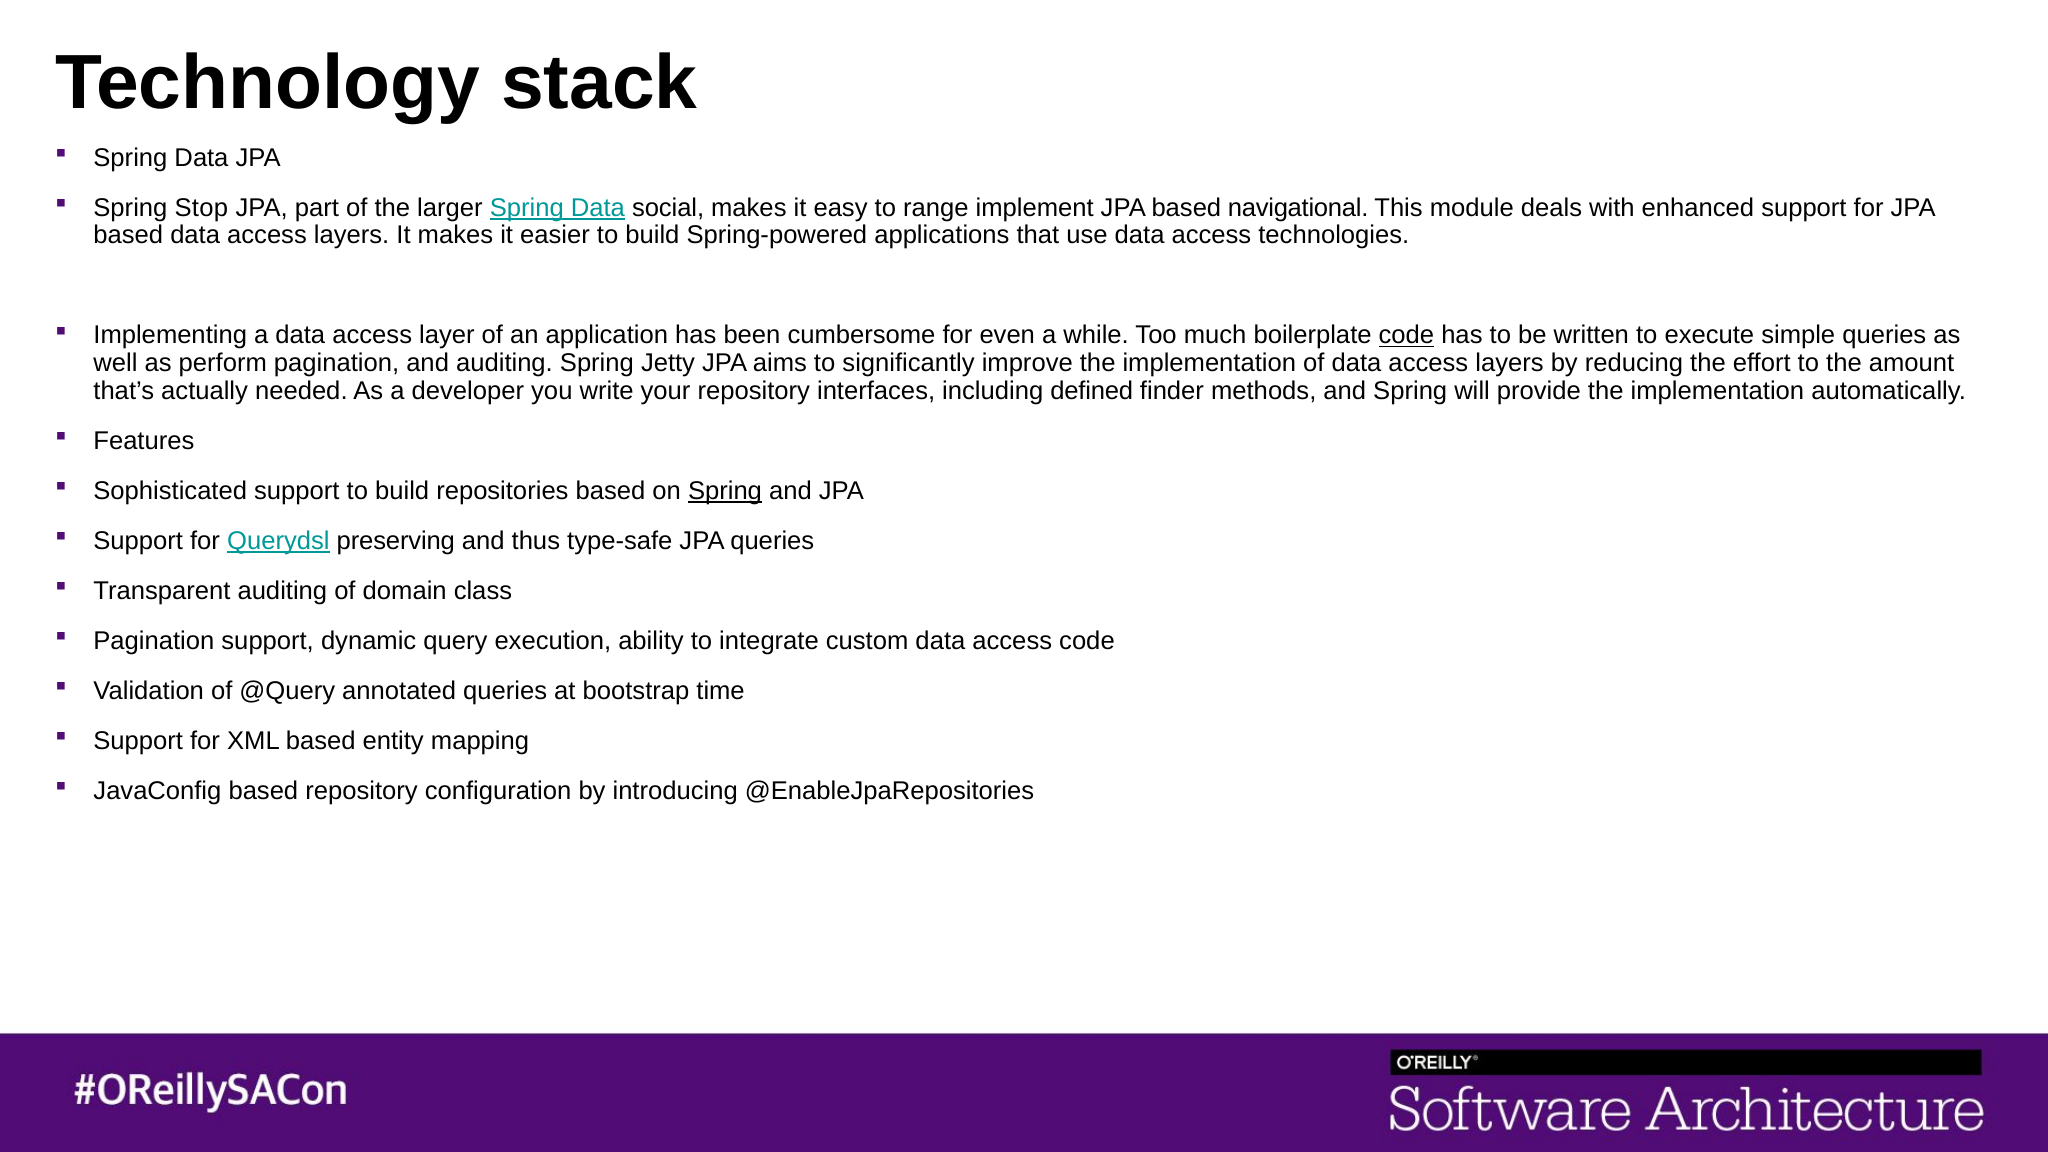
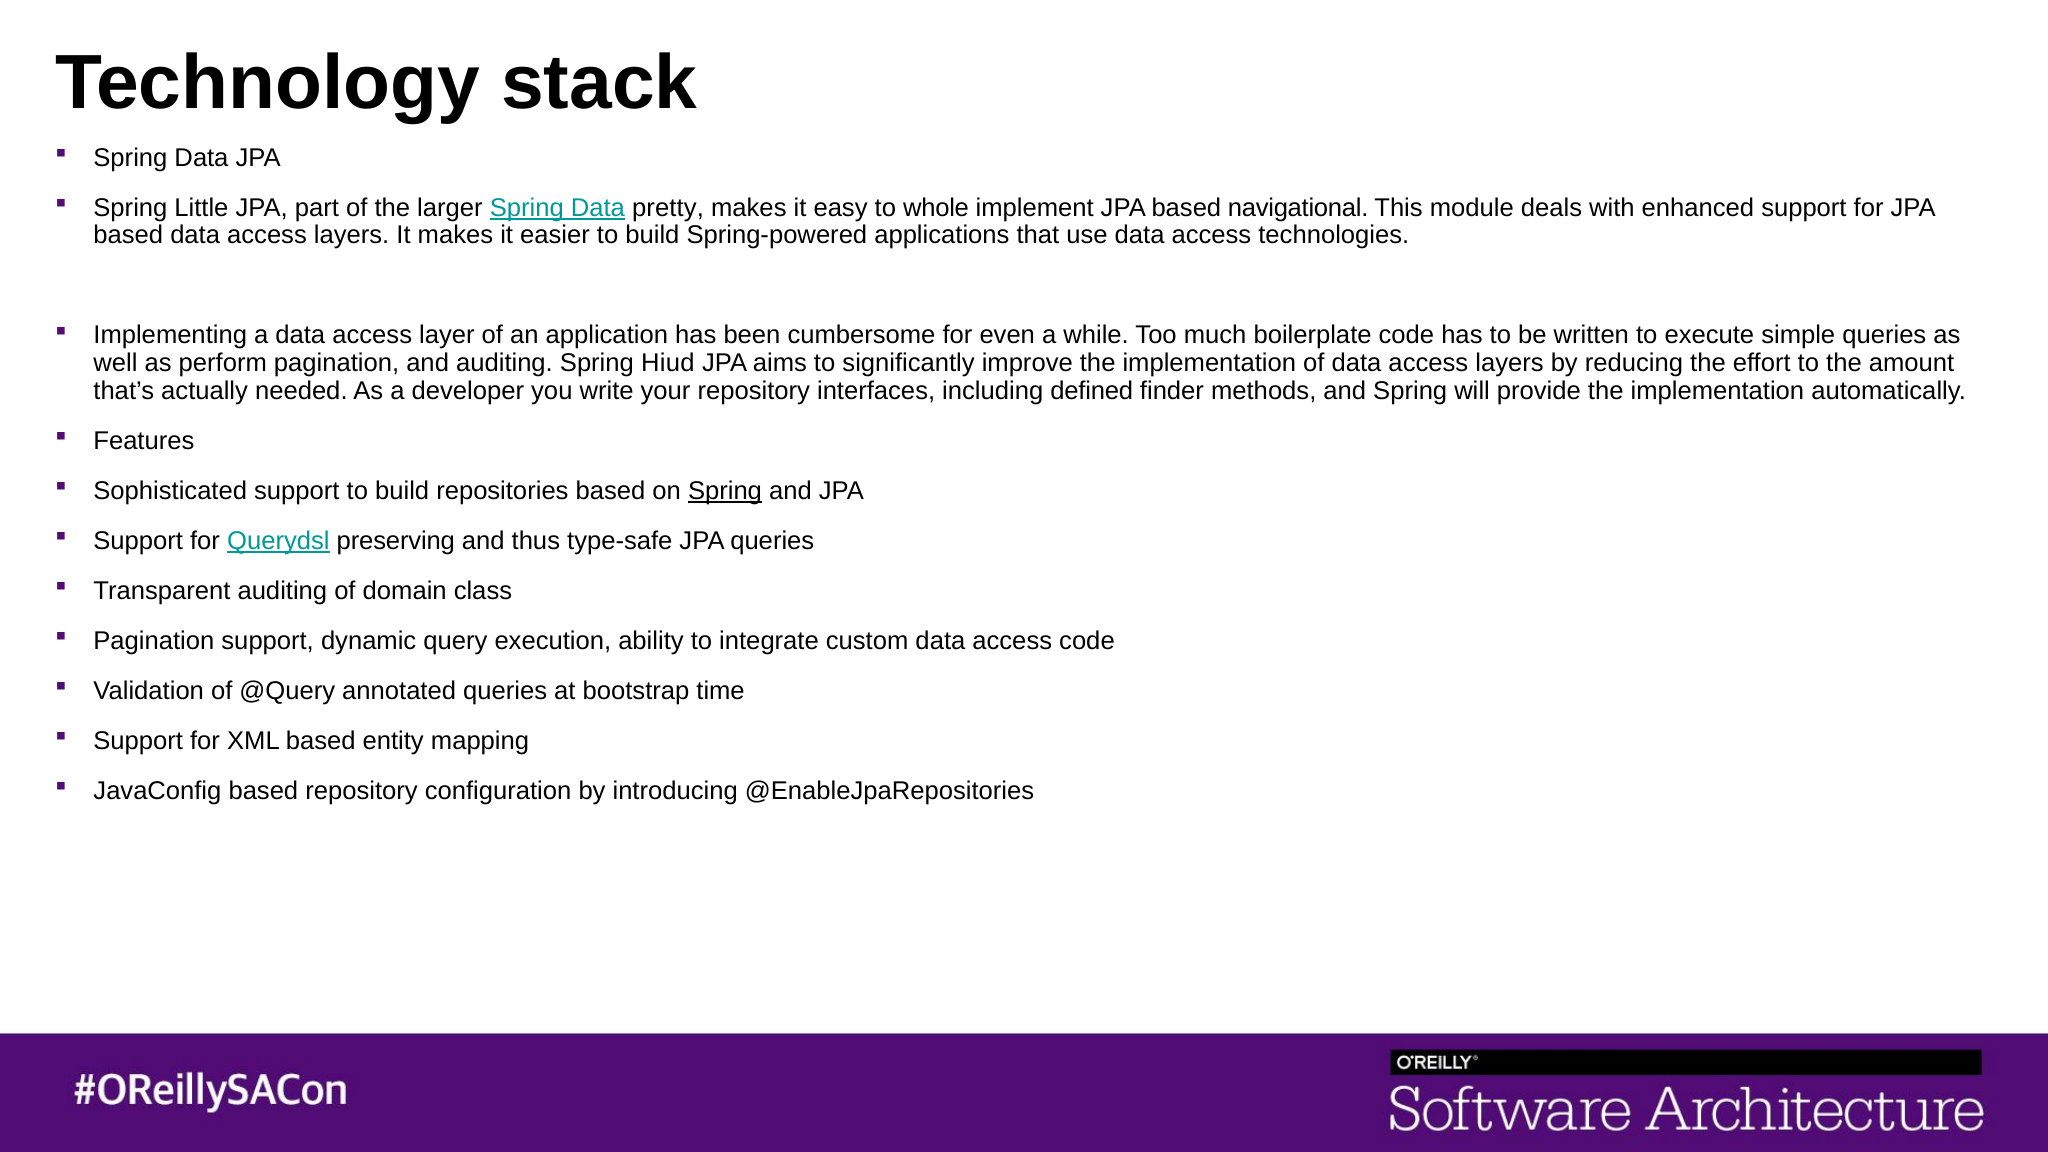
Stop: Stop -> Little (201, 208)
social: social -> pretty (668, 208)
range: range -> whole (936, 208)
code underline: present -> none (1406, 335)
Jetty: Jetty -> Hiud (668, 363)
